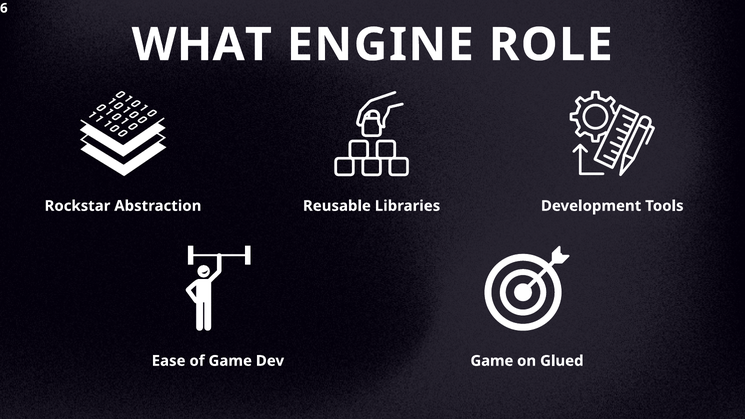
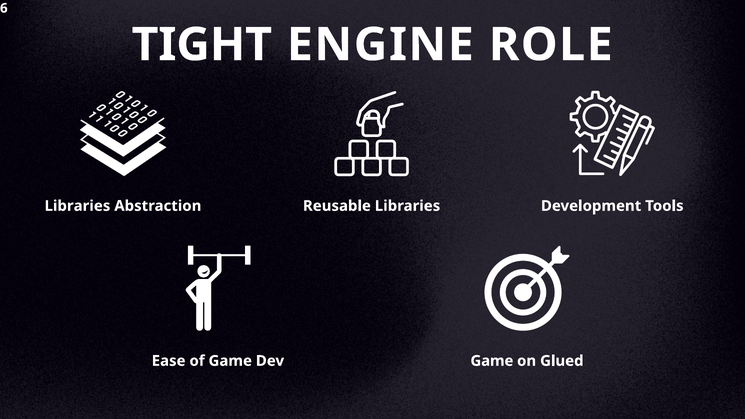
WHAT: WHAT -> TIGHT (202, 45)
Rockstar: Rockstar -> Libraries (77, 206)
